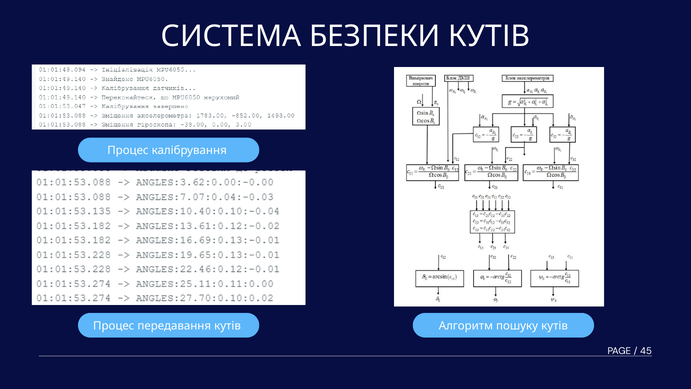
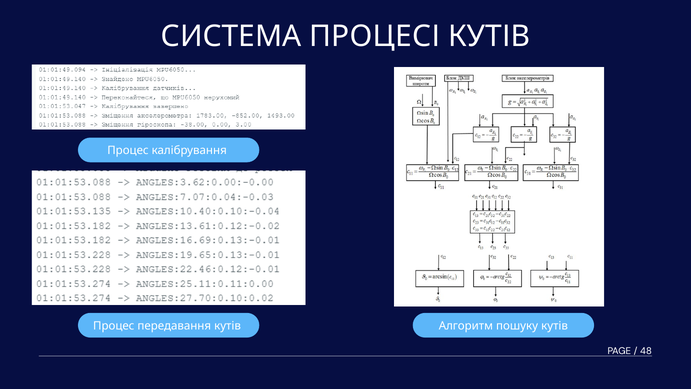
БЕЗПЕКИ: БЕЗПЕКИ -> ПРОЦЕСІ (375, 36)
45: 45 -> 48 (646, 351)
